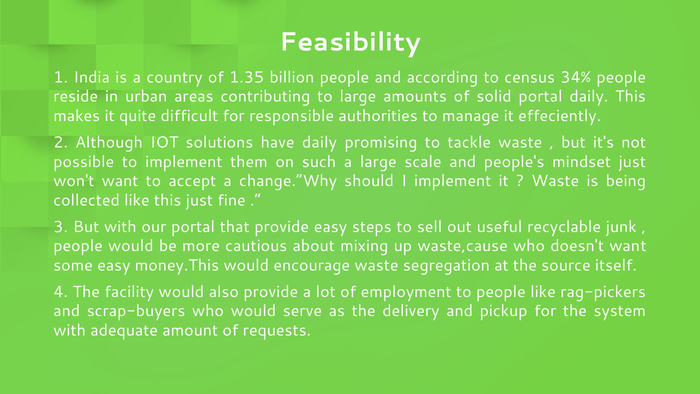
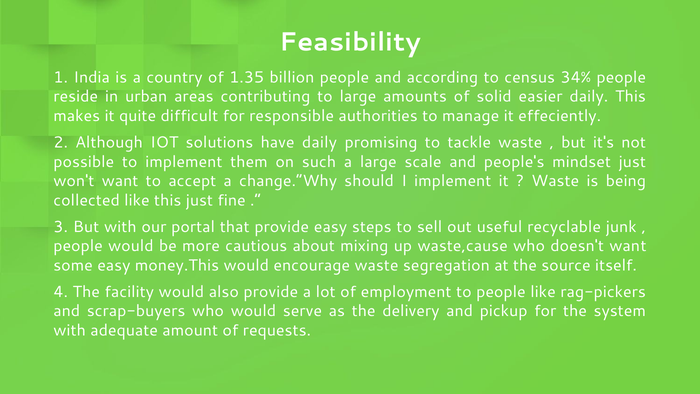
solid portal: portal -> easier (541, 97)
